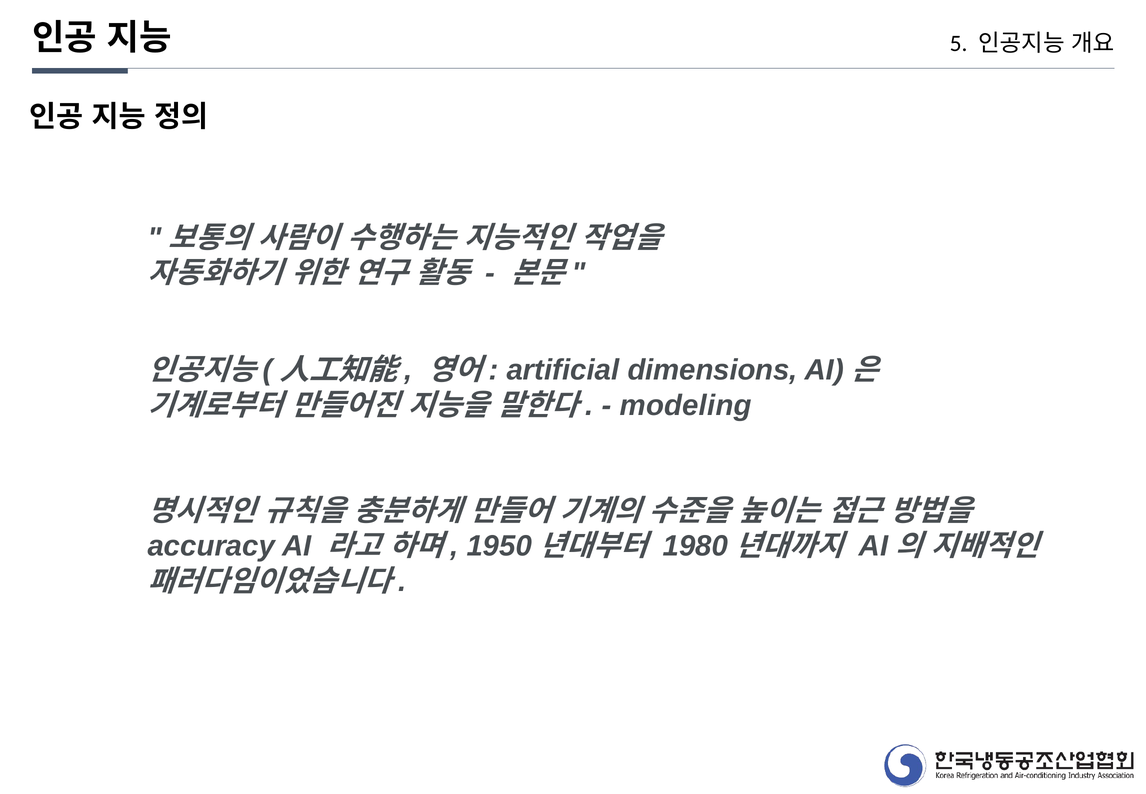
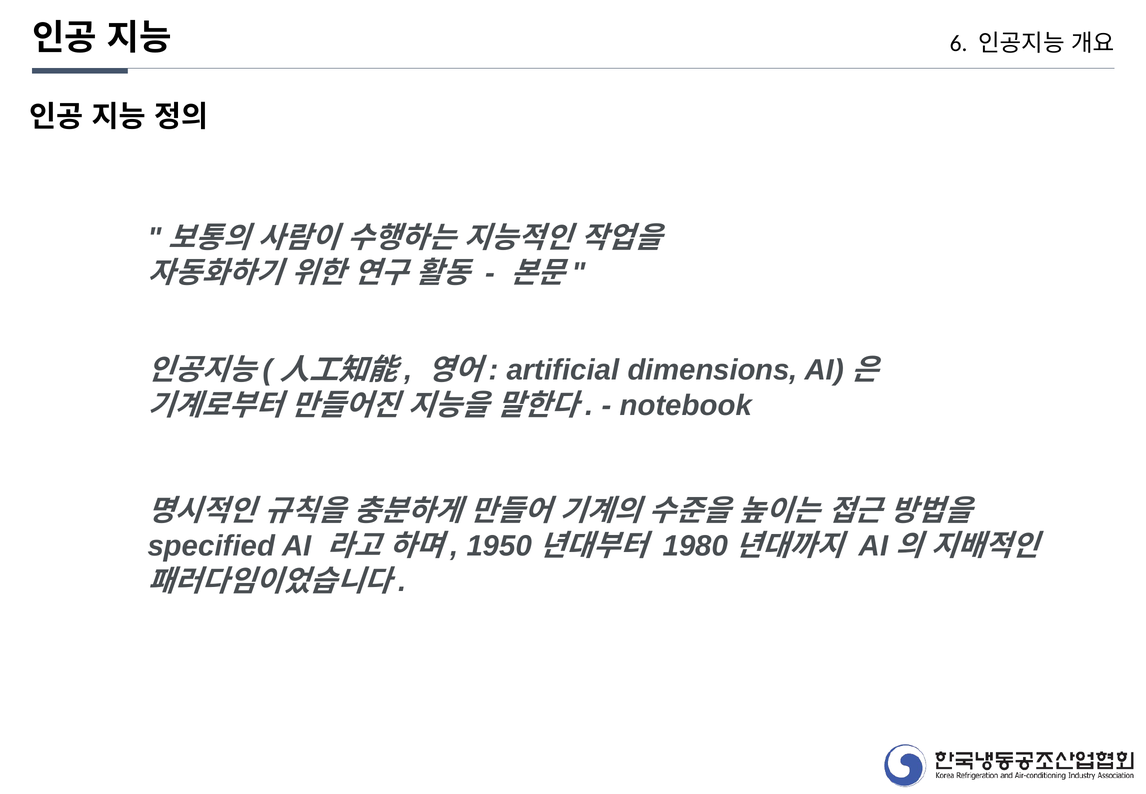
5: 5 -> 6 (959, 43)
modeling: modeling -> notebook (686, 405)
accuracy: accuracy -> specified (211, 546)
